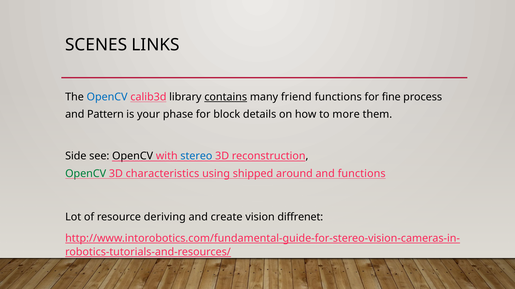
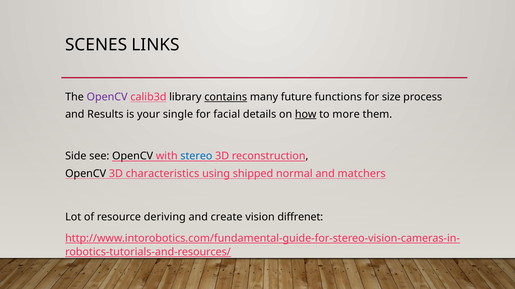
OpenCV colour: blue -> purple (107, 97)
friend: friend -> future (296, 97)
fine: fine -> size (391, 97)
Pattern: Pattern -> Results (105, 114)
phase: phase -> single (178, 114)
block: block -> facial (227, 114)
how underline: none -> present (306, 114)
OpenCV colour: green -> black (86, 174)
around: around -> normal (294, 174)
and functions: functions -> matchers (362, 174)
